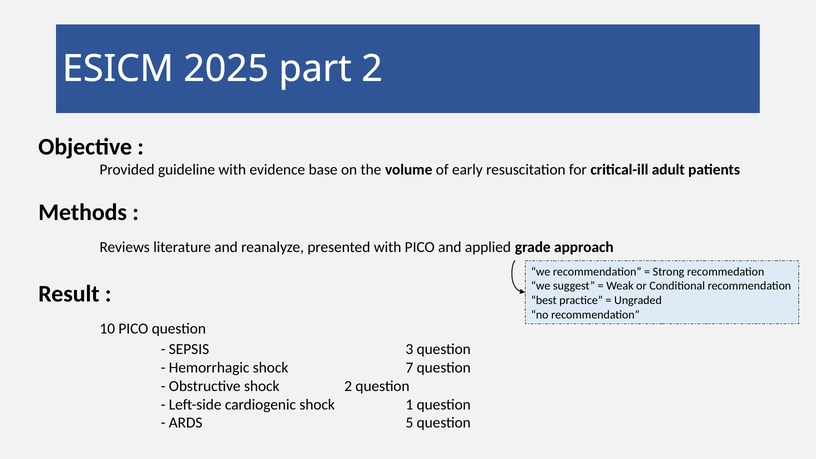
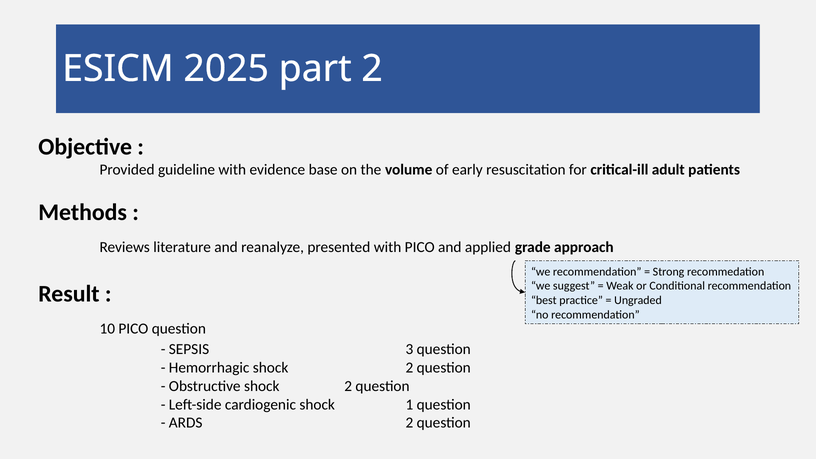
Hemorrhagic shock 7: 7 -> 2 (409, 368)
ARDS 5: 5 -> 2 (409, 423)
